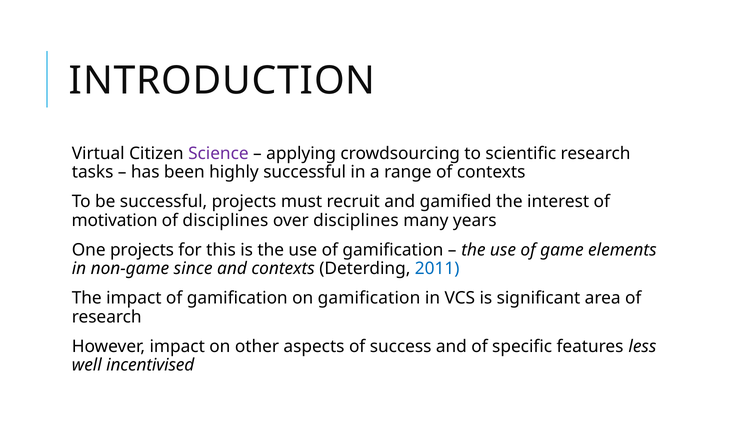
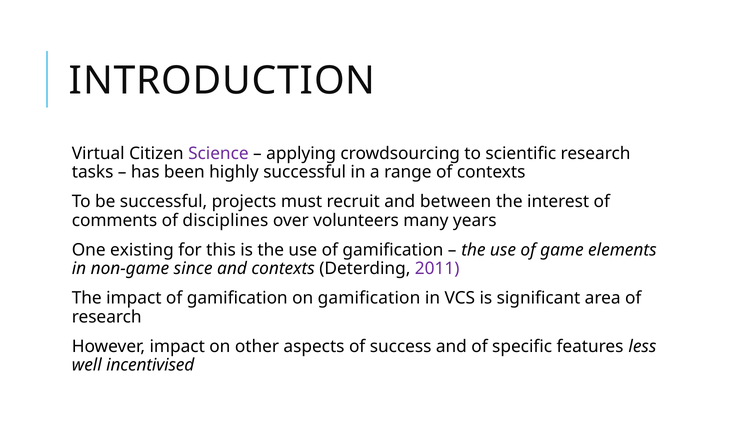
gamified: gamified -> between (456, 202)
motivation: motivation -> comments (115, 220)
over disciplines: disciplines -> volunteers (356, 220)
One projects: projects -> existing (142, 250)
2011 colour: blue -> purple (437, 269)
